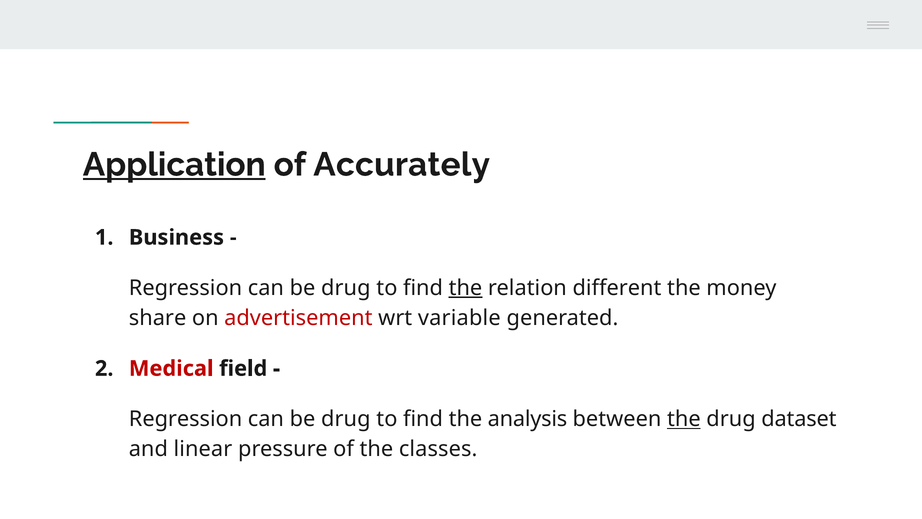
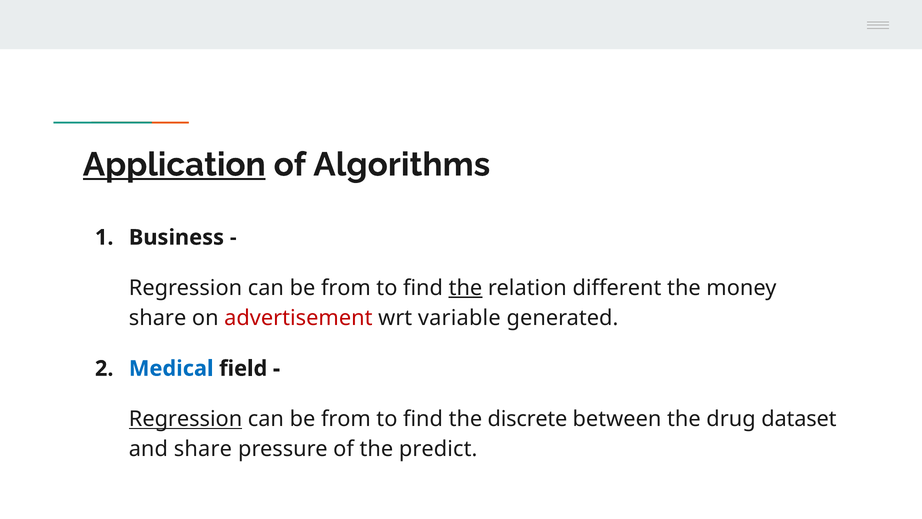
Accurately: Accurately -> Algorithms (402, 164)
drug: drug -> from (346, 288)
Medical colour: red -> blue (171, 368)
Regression underline: none -> present (186, 419)
drug: drug -> from (346, 419)
analysis: analysis -> discrete (528, 419)
the underline: present -> none (684, 419)
and linear: linear -> share (203, 449)
classes: classes -> predict (438, 449)
